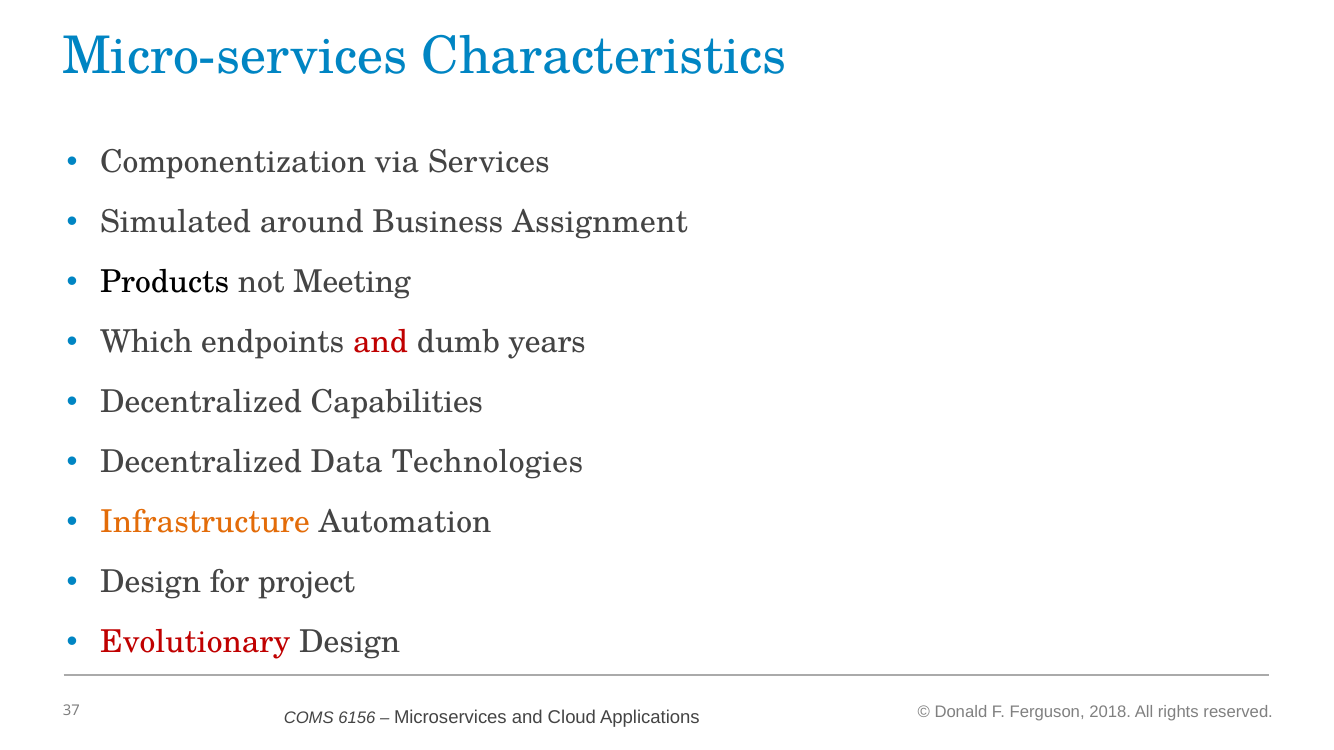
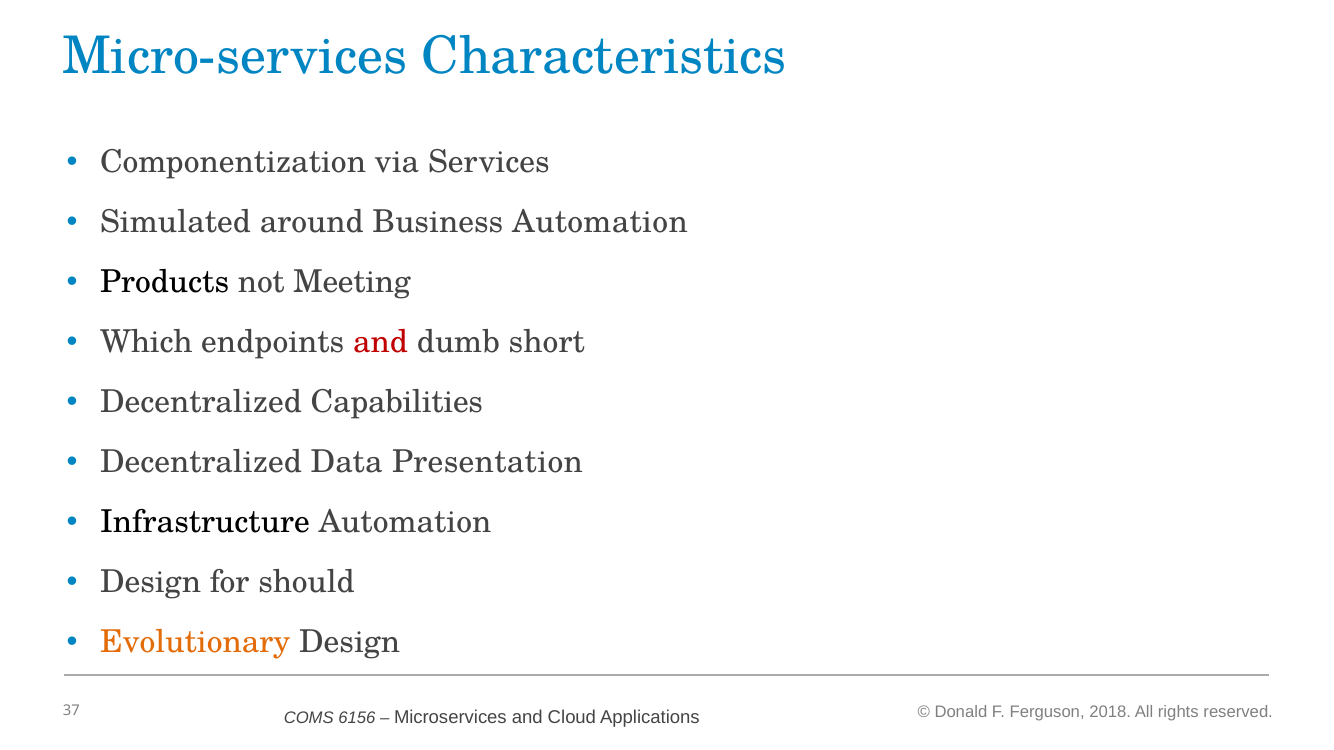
Business Assignment: Assignment -> Automation (600, 223)
years: years -> short (547, 343)
Technologies: Technologies -> Presentation (487, 463)
Infrastructure colour: orange -> black (205, 523)
project: project -> should (306, 583)
Evolutionary colour: red -> orange (195, 643)
